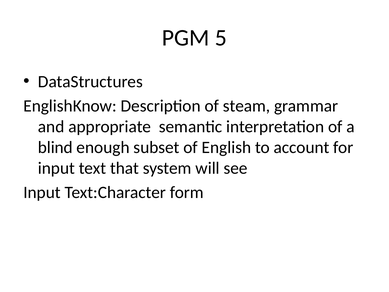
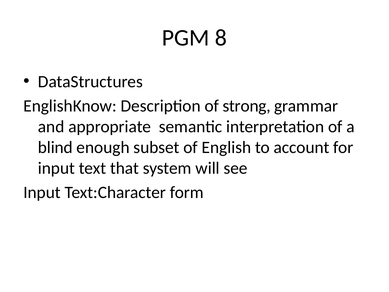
5: 5 -> 8 (221, 38)
steam: steam -> strong (247, 106)
